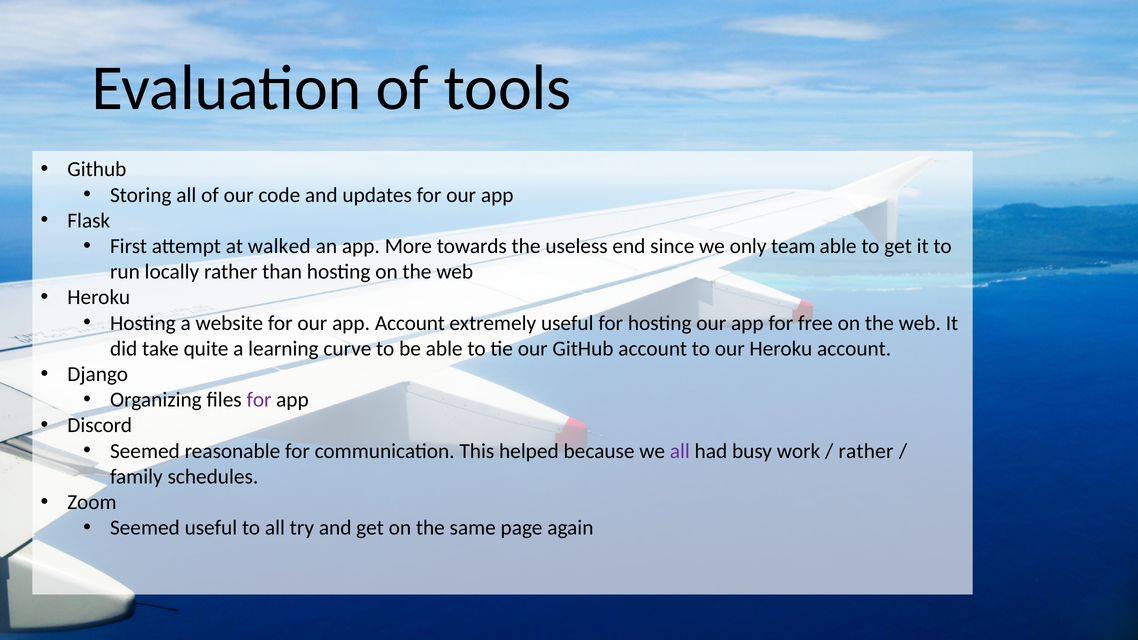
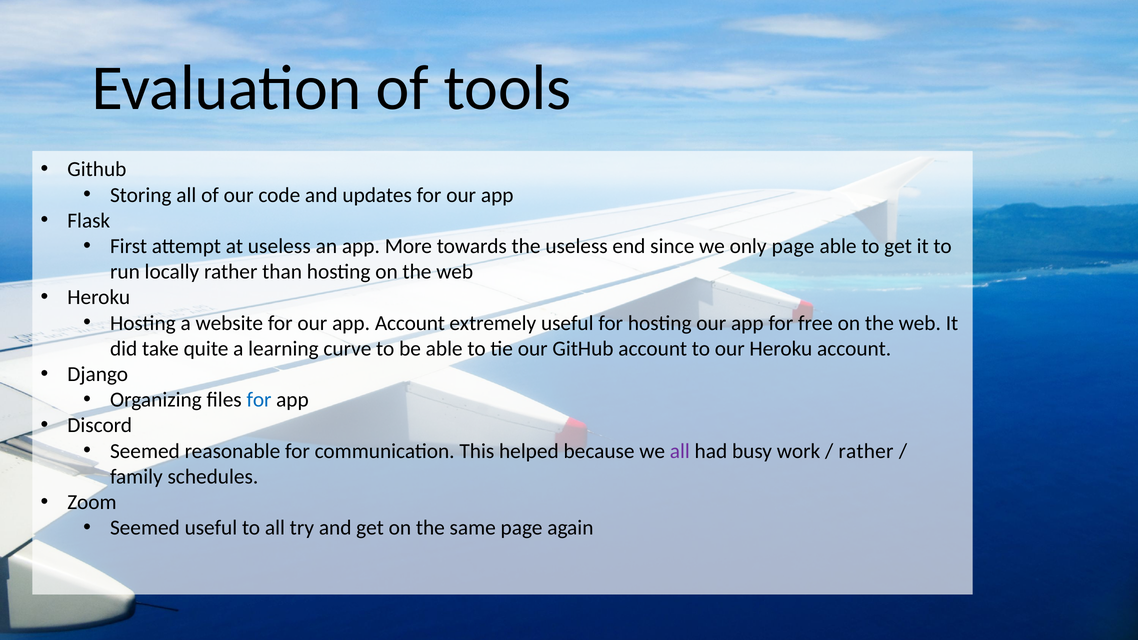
at walked: walked -> useless (279, 246)
only team: team -> page (793, 246)
for colour: purple -> blue (259, 400)
